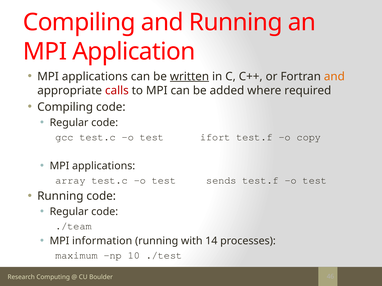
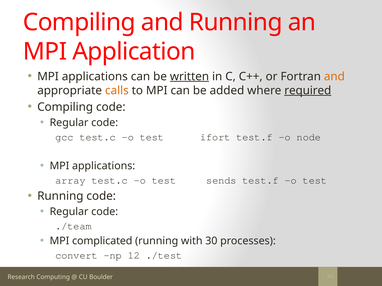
calls colour: red -> orange (117, 91)
required underline: none -> present (308, 91)
copy: copy -> node (309, 137)
information: information -> complicated (102, 241)
14: 14 -> 30 (211, 241)
maximum: maximum -> convert (76, 256)
10: 10 -> 12 (134, 256)
